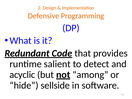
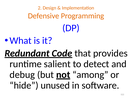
acyclic: acyclic -> debug (22, 75)
sellside: sellside -> unused (55, 85)
